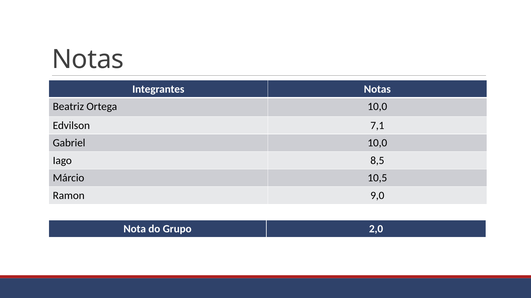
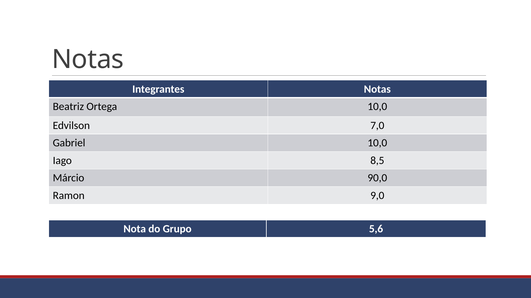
7,1: 7,1 -> 7,0 (377, 126)
10,5: 10,5 -> 90,0 (377, 178)
2,0: 2,0 -> 5,6 (376, 229)
